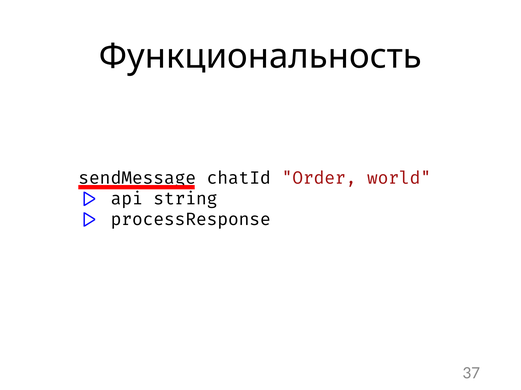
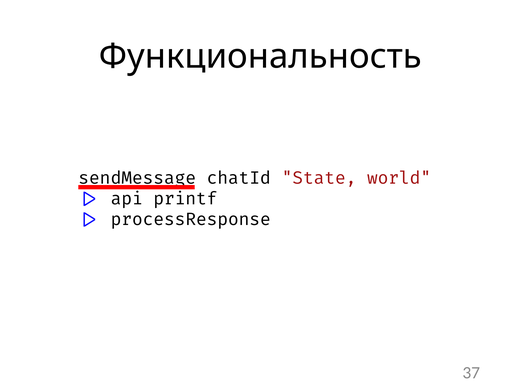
Order: Order -> State (319, 178)
string: string -> printf (185, 199)
